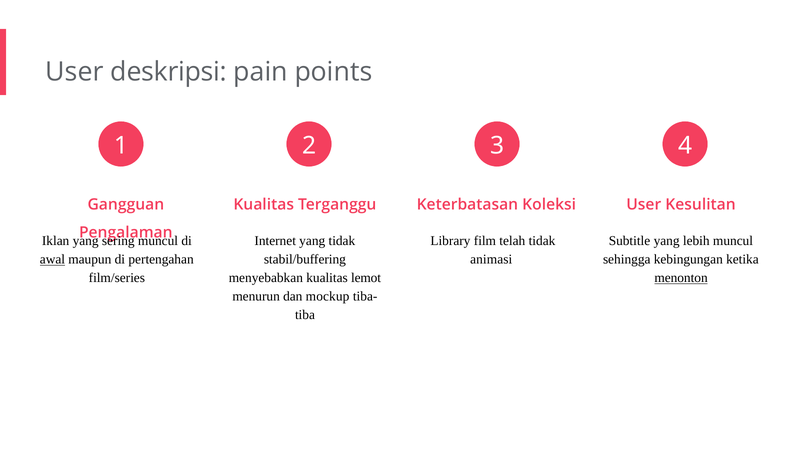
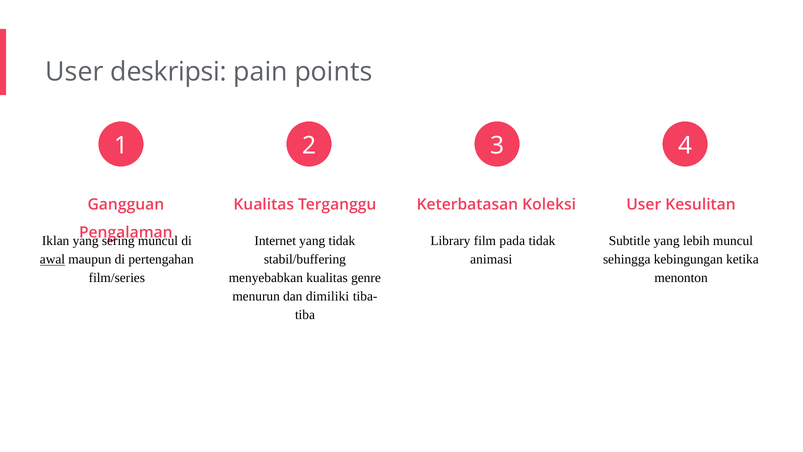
telah: telah -> pada (512, 241)
lemot: lemot -> genre (366, 278)
menonton underline: present -> none (681, 278)
mockup: mockup -> dimiliki (328, 296)
